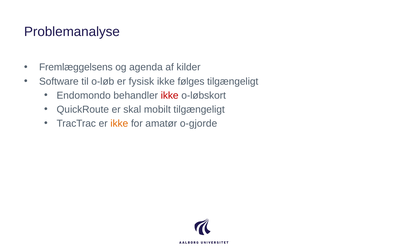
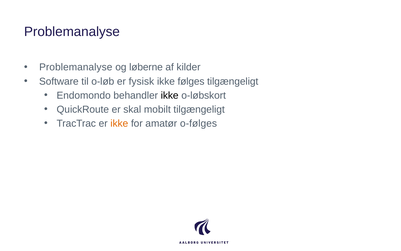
Fremlæggelsens: Fremlæggelsens -> Problemanalyse (76, 67)
agenda: agenda -> løberne (146, 67)
ikke colour: red -> black (170, 95)
o-gjorde: o-gjorde -> o-følges (199, 123)
